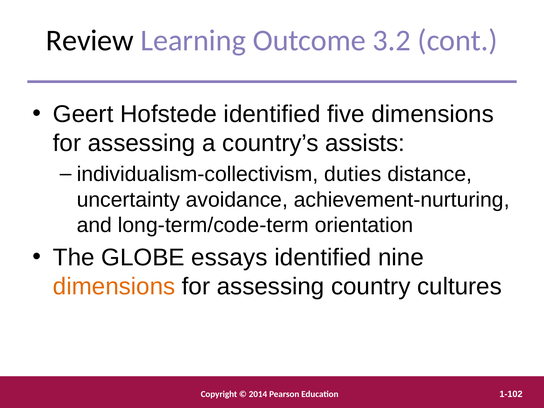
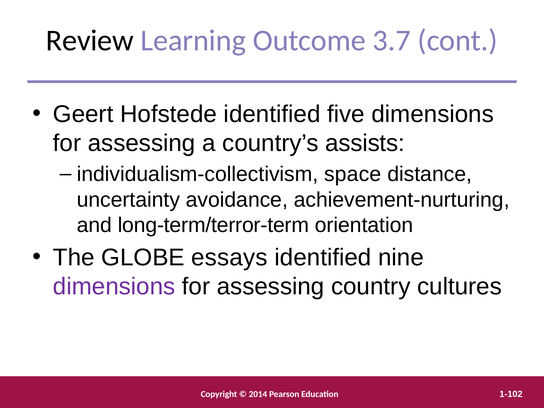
3.2: 3.2 -> 3.7 (392, 41)
duties: duties -> space (353, 174)
long-term/code-term: long-term/code-term -> long-term/terror-term (213, 225)
dimensions colour: orange -> purple (114, 286)
